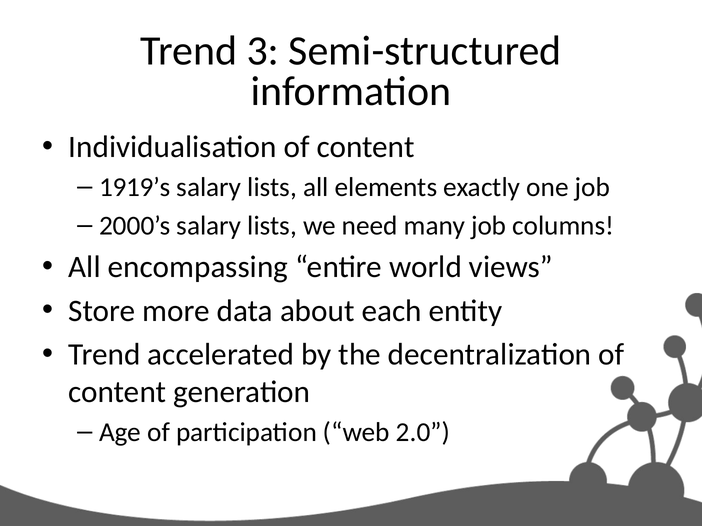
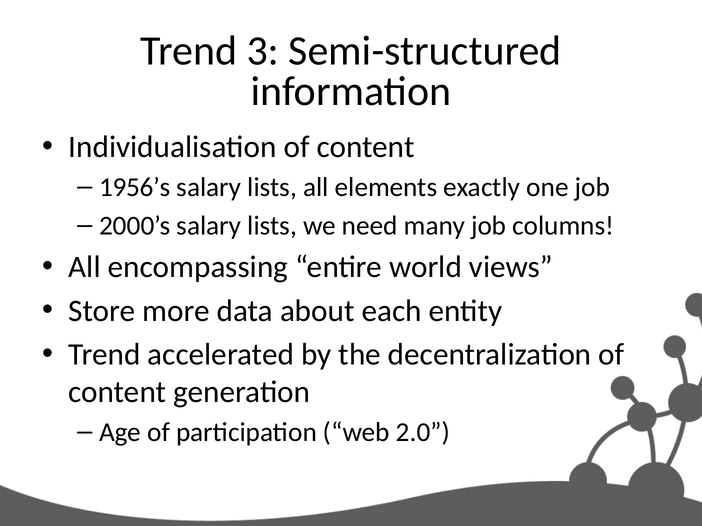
1919’s: 1919’s -> 1956’s (135, 188)
